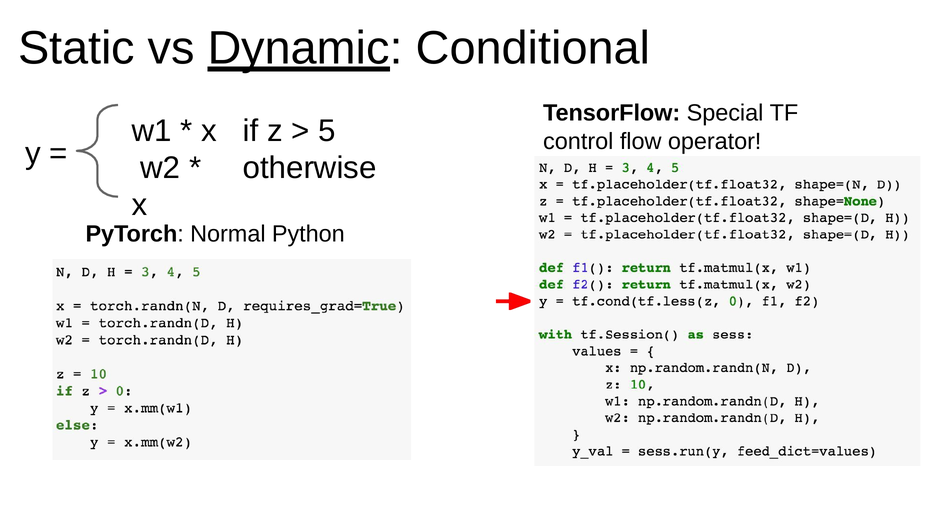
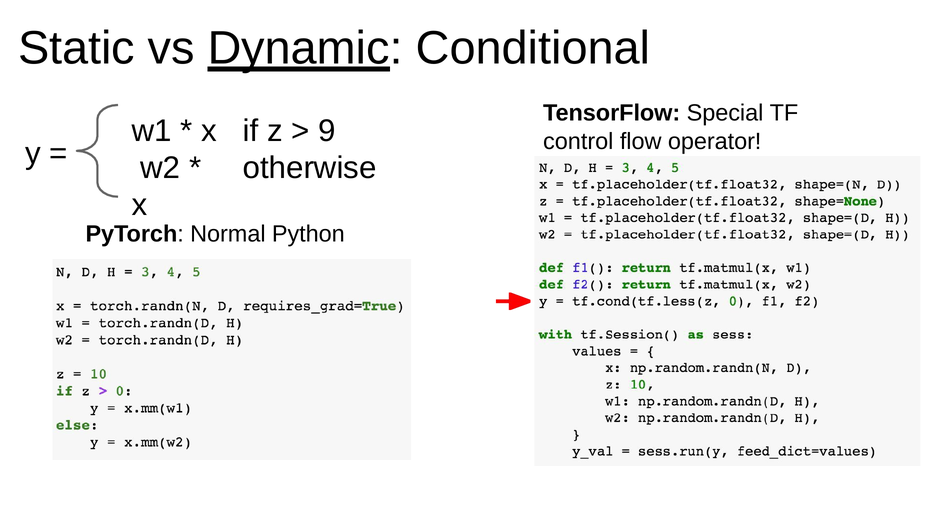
5: 5 -> 9 (327, 131)
